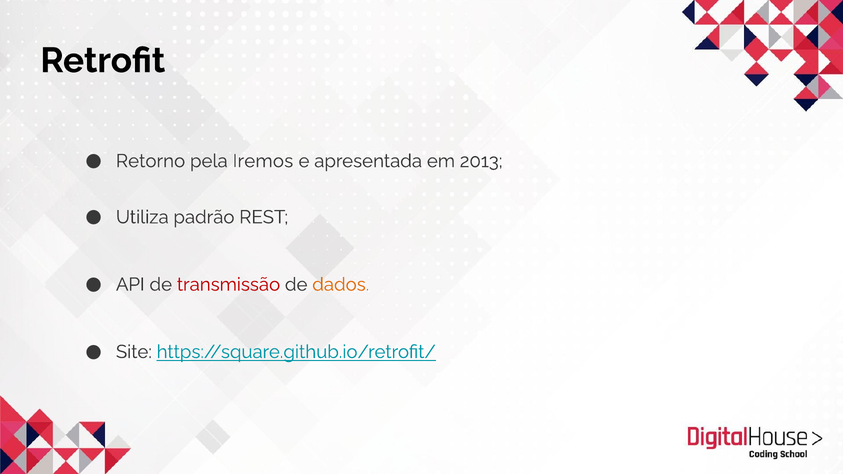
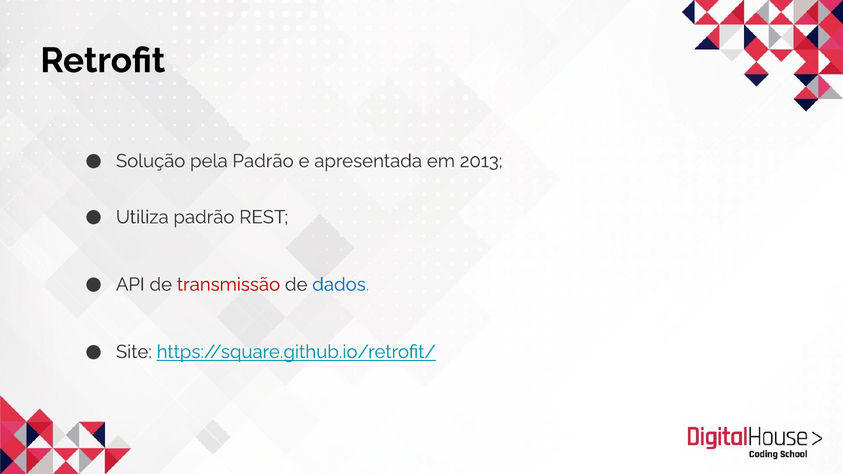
Retorno: Retorno -> Solução (151, 161)
pela Iremos: Iremos -> Padrão (263, 161)
dados colour: orange -> blue (341, 285)
